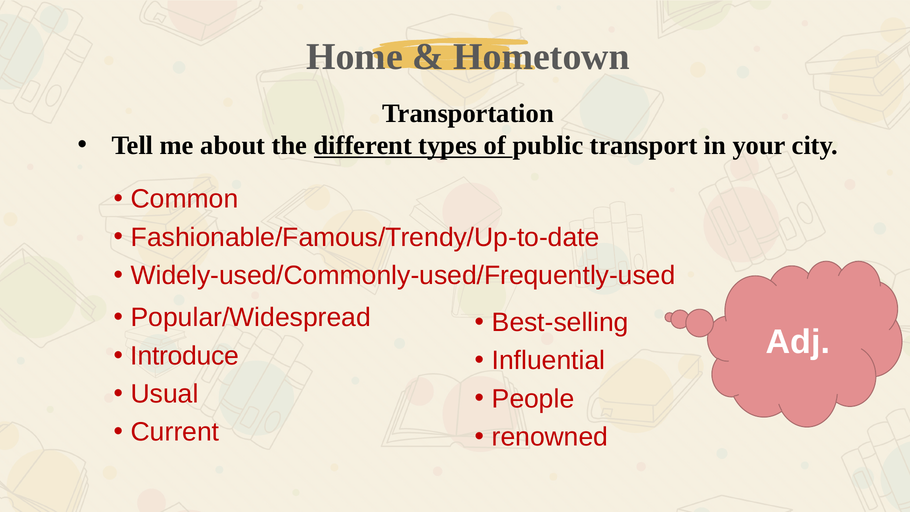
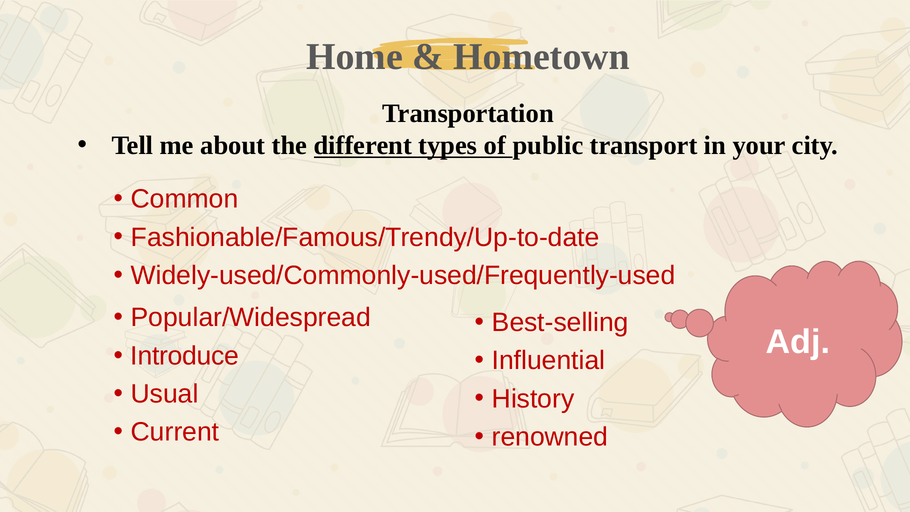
People: People -> History (533, 399)
